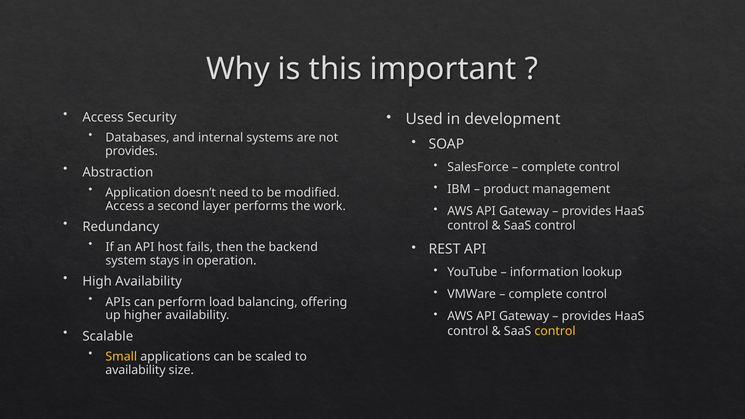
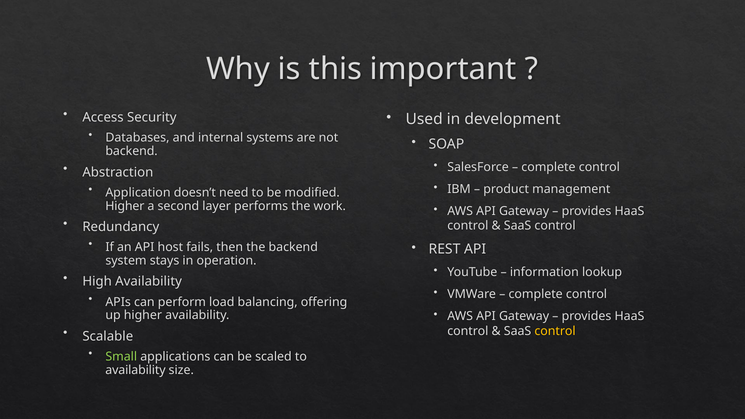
provides: provides -> backend (132, 151)
Access: Access -> Higher (125, 206)
Small colour: yellow -> light green (121, 357)
